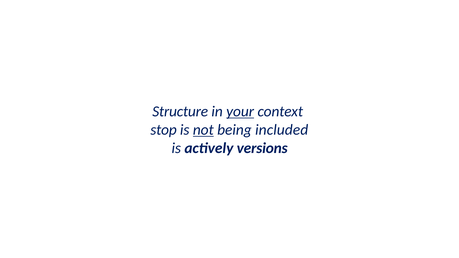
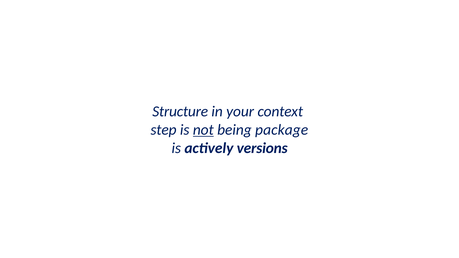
your underline: present -> none (240, 111)
stop: stop -> step (164, 130)
included: included -> package (282, 130)
